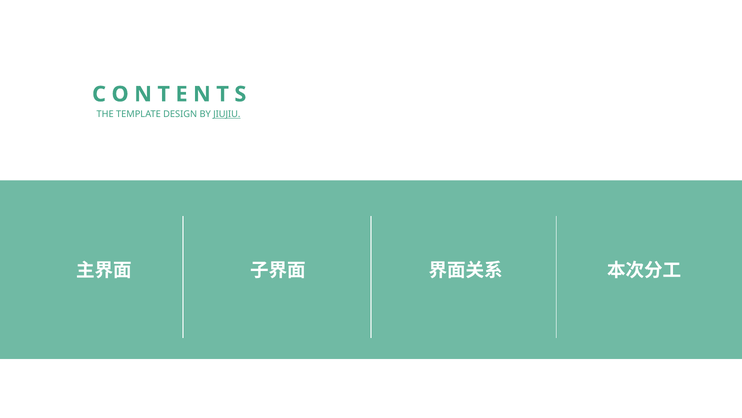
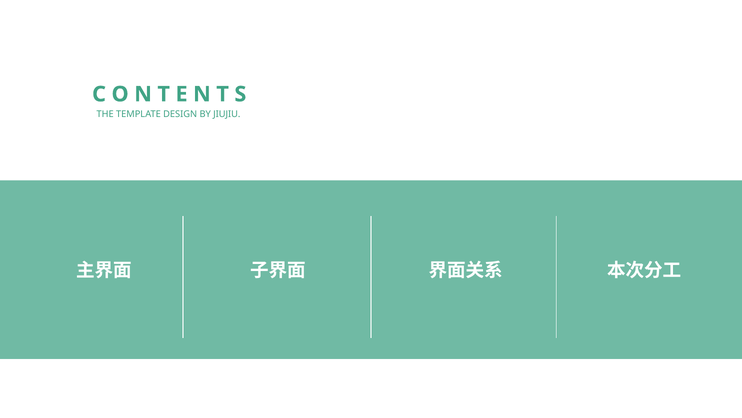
JIUJIU underline: present -> none (227, 114)
